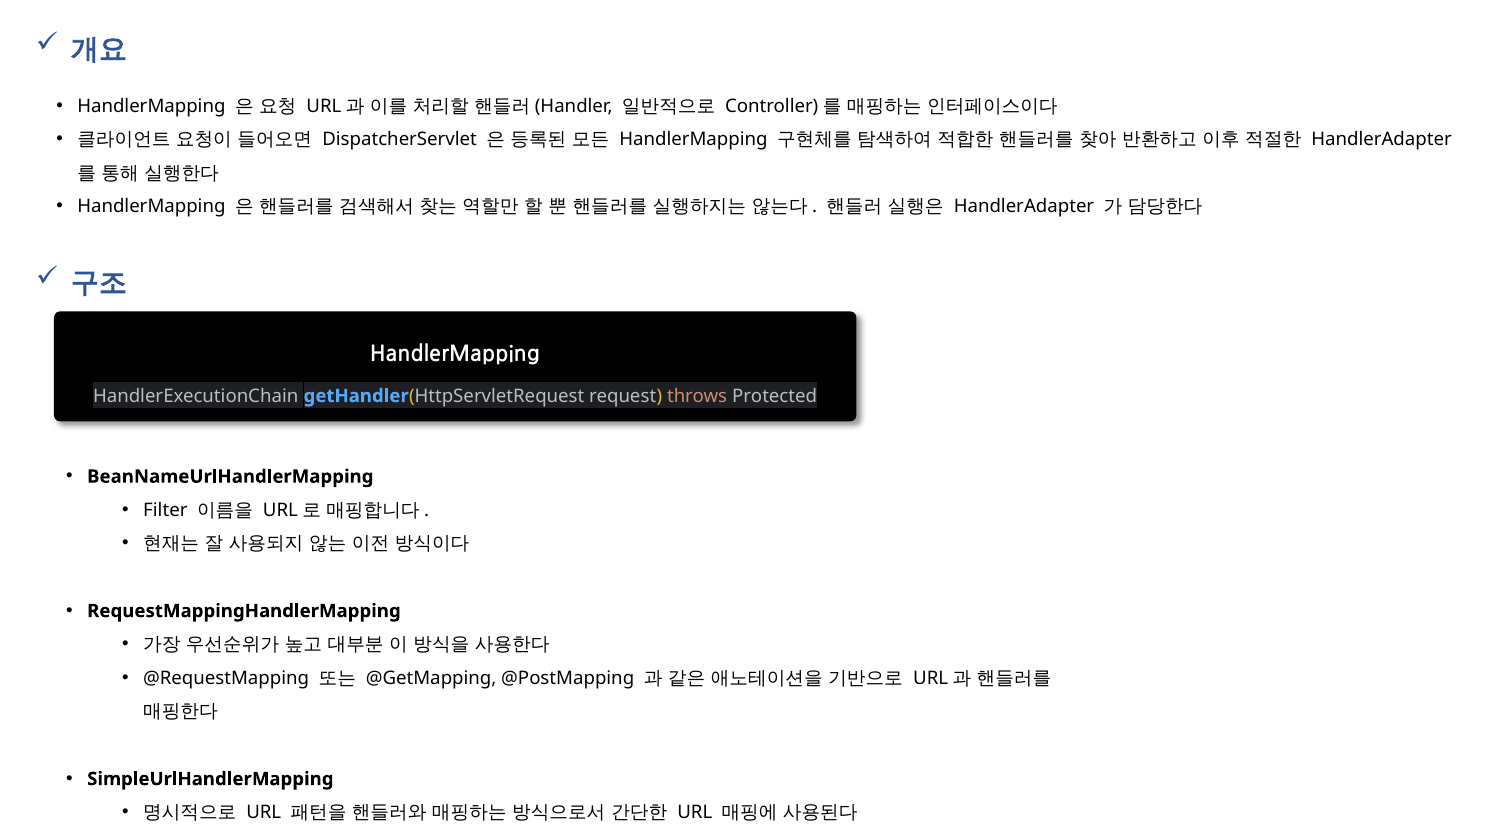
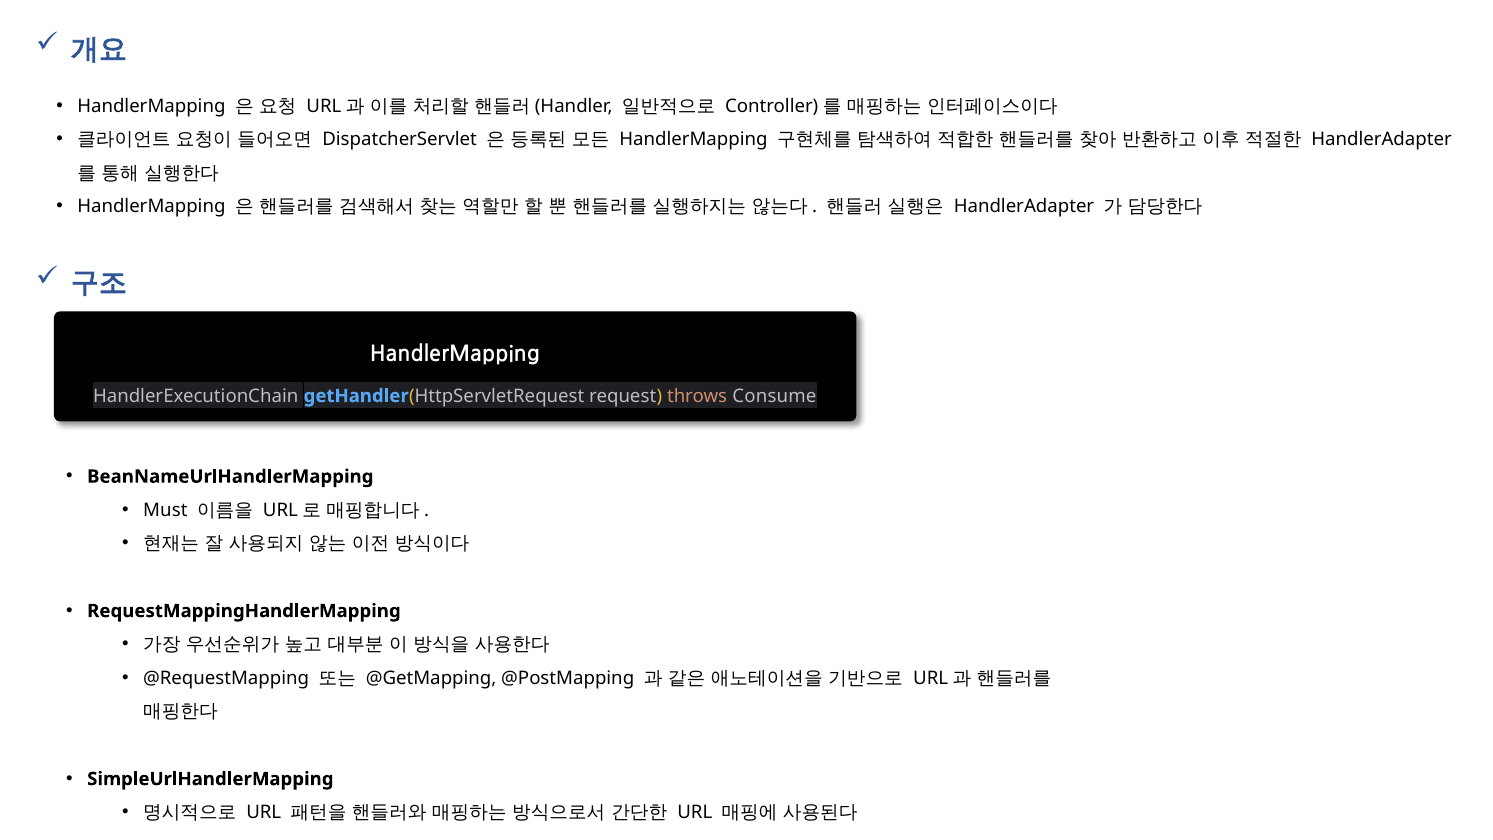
Protected: Protected -> Consume (774, 396)
Filter: Filter -> Must (165, 510)
